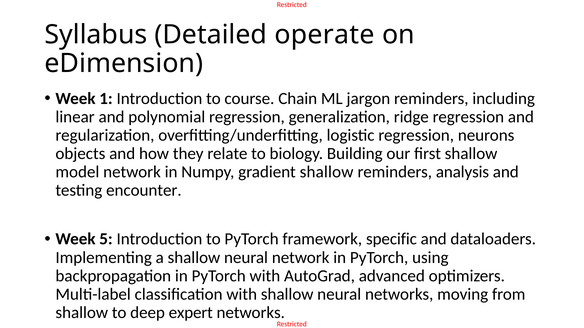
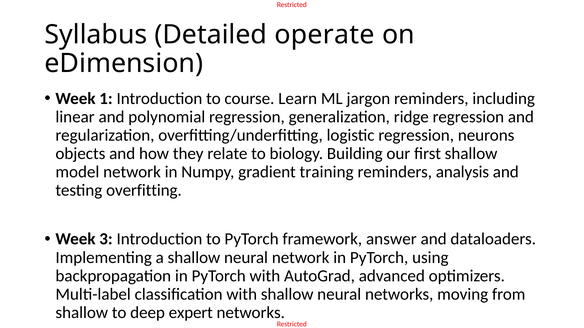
Chain: Chain -> Learn (298, 99)
gradient shallow: shallow -> training (327, 172)
encounter: encounter -> overfitting (144, 191)
5: 5 -> 3 (106, 239)
specific: specific -> answer (391, 239)
